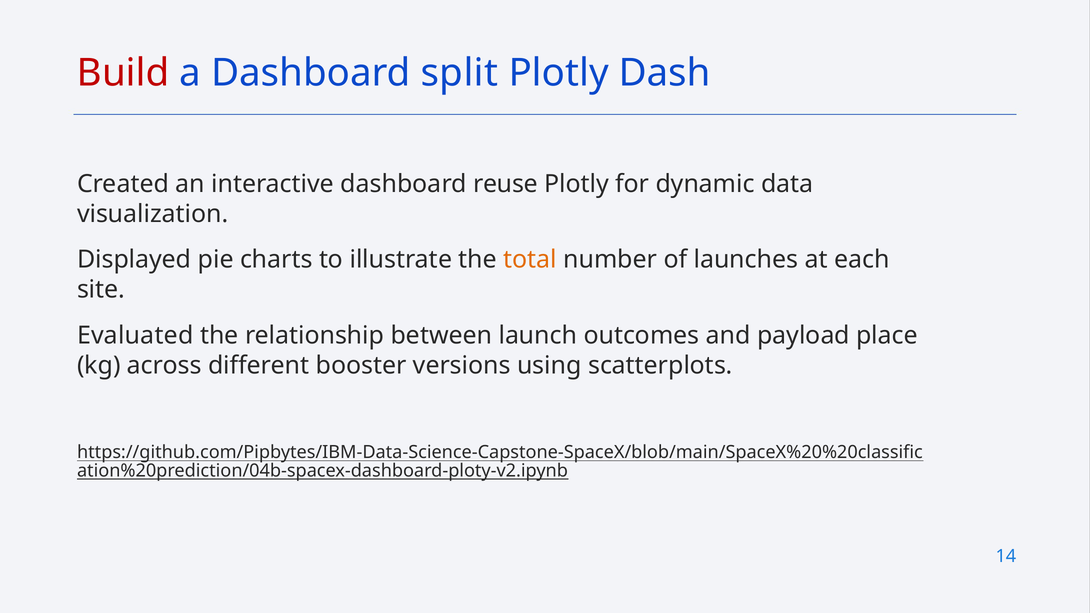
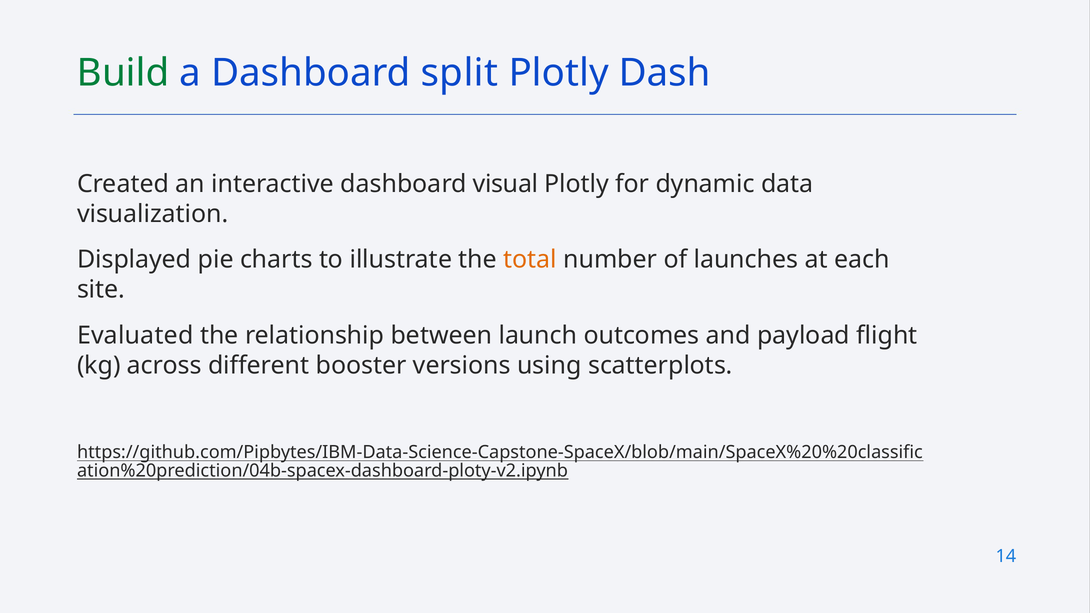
Build colour: red -> green (123, 73)
reuse: reuse -> visual (505, 184)
place: place -> flight (887, 336)
